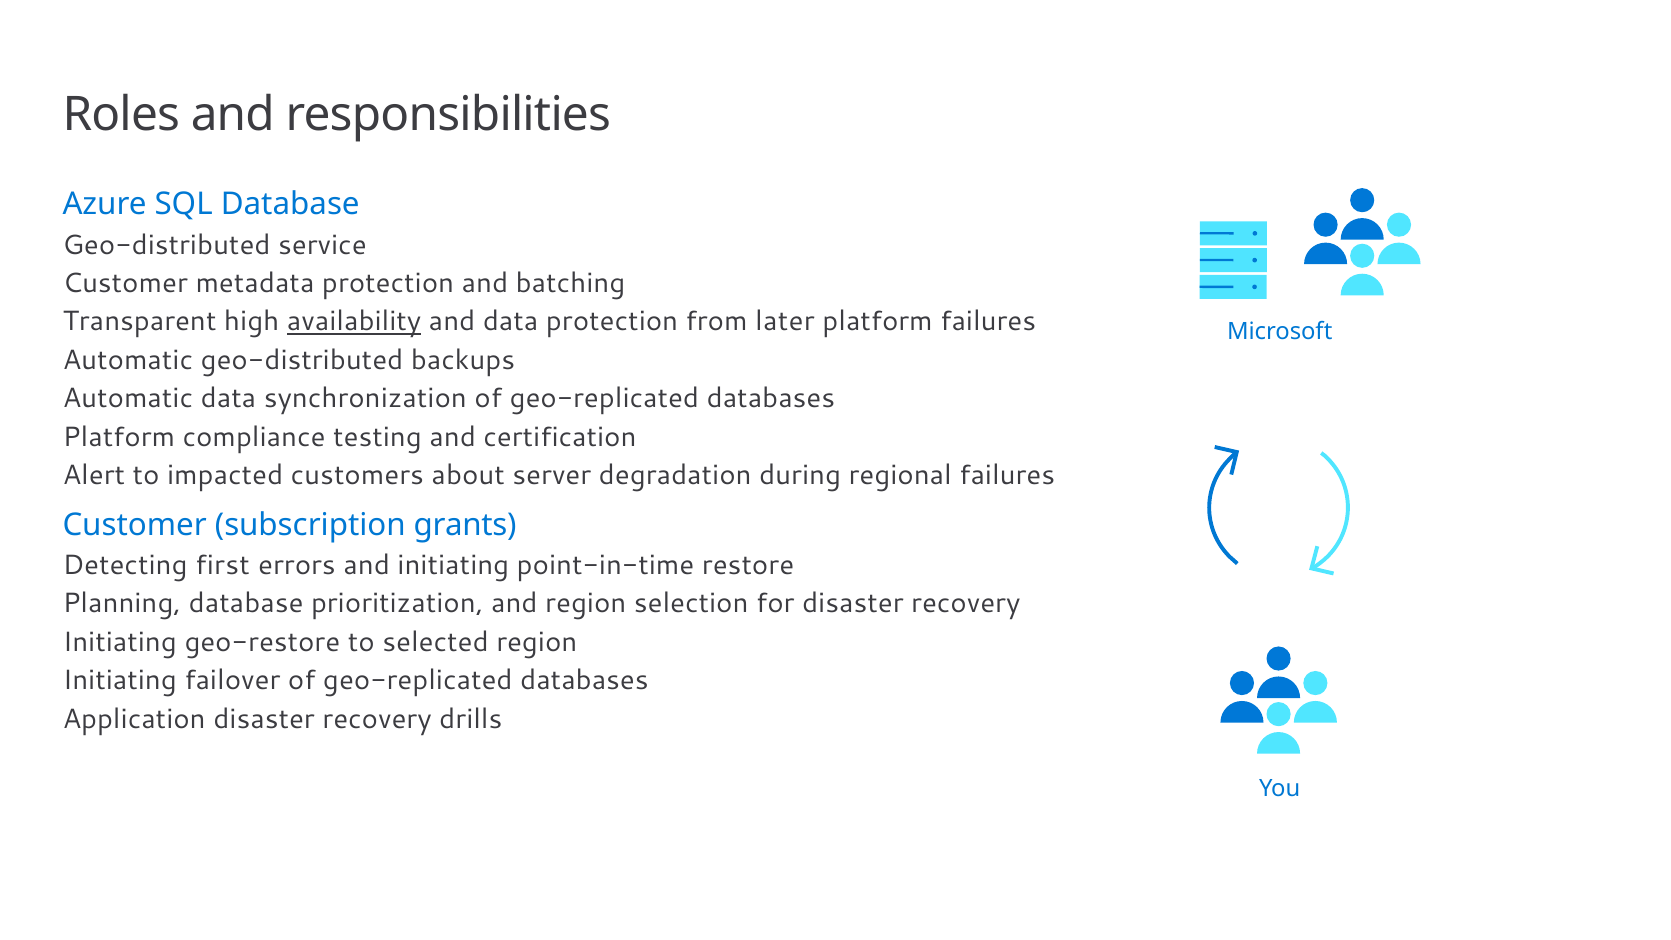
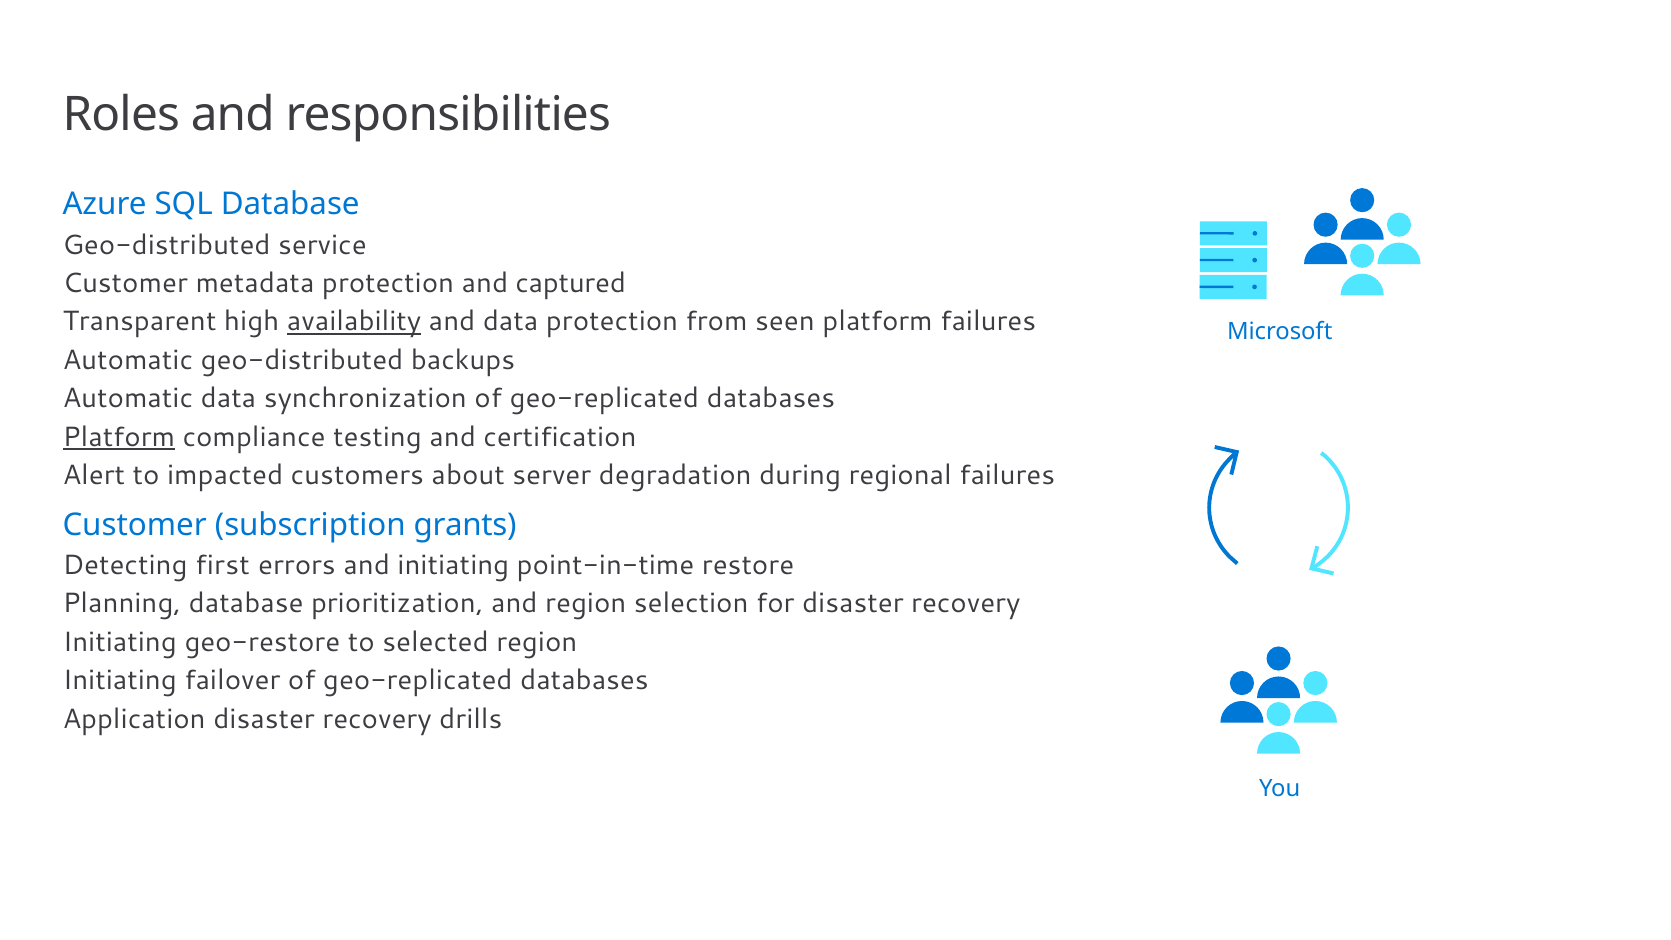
batching: batching -> captured (571, 283)
later: later -> seen (785, 322)
Platform underline: none -> present (119, 437)
